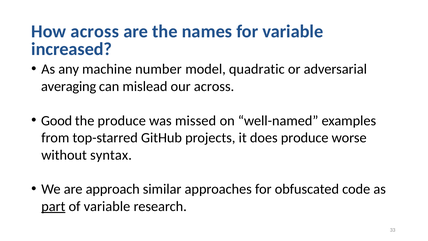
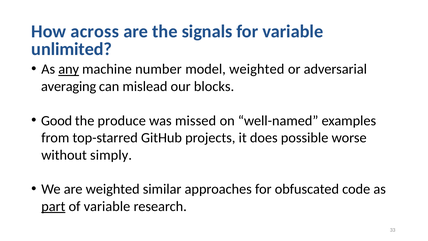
names: names -> signals (207, 31)
increased: increased -> unlimited (72, 49)
any underline: none -> present (69, 69)
model quadratic: quadratic -> weighted (257, 69)
our across: across -> blocks (214, 86)
does produce: produce -> possible (305, 138)
syntax: syntax -> simply (111, 155)
are approach: approach -> weighted (113, 189)
